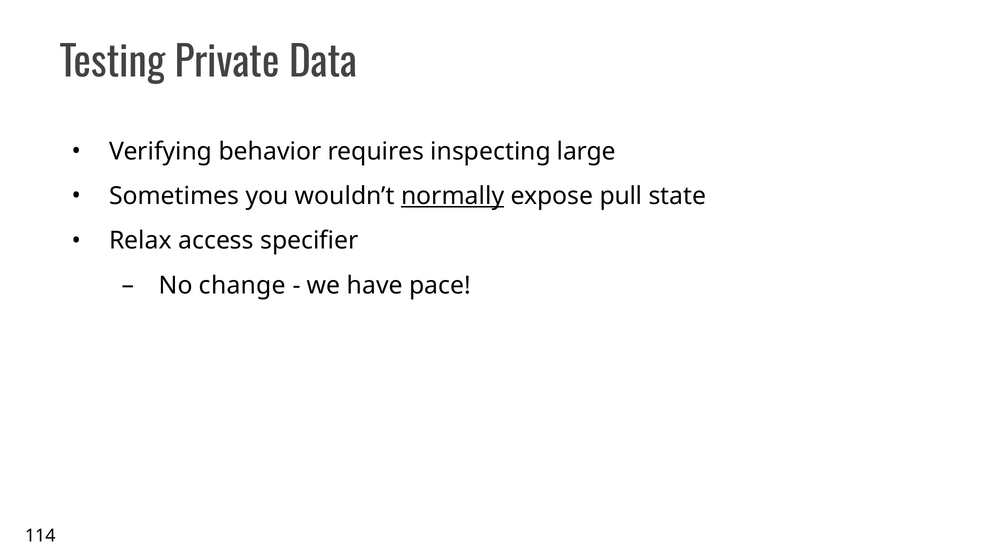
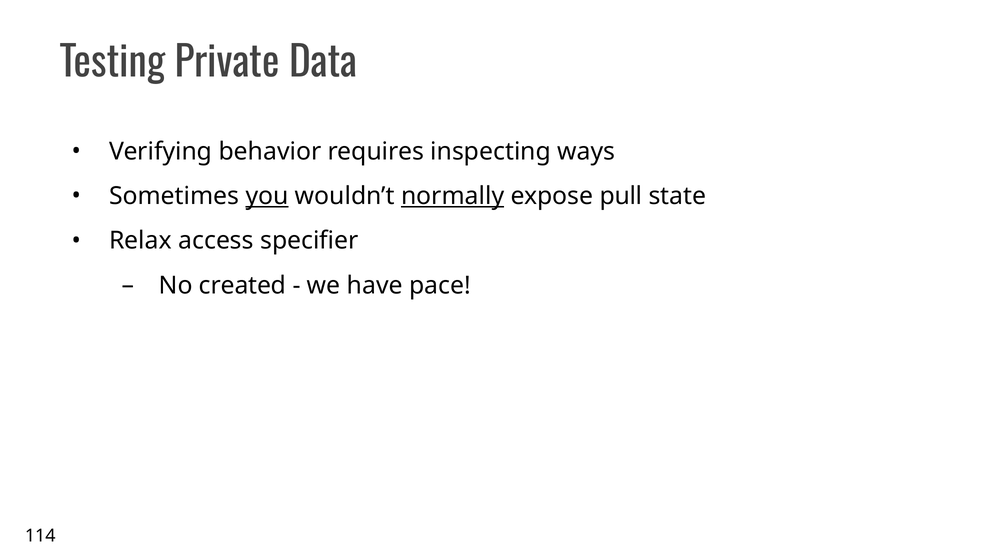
large: large -> ways (586, 151)
you underline: none -> present (267, 196)
change: change -> created (243, 285)
